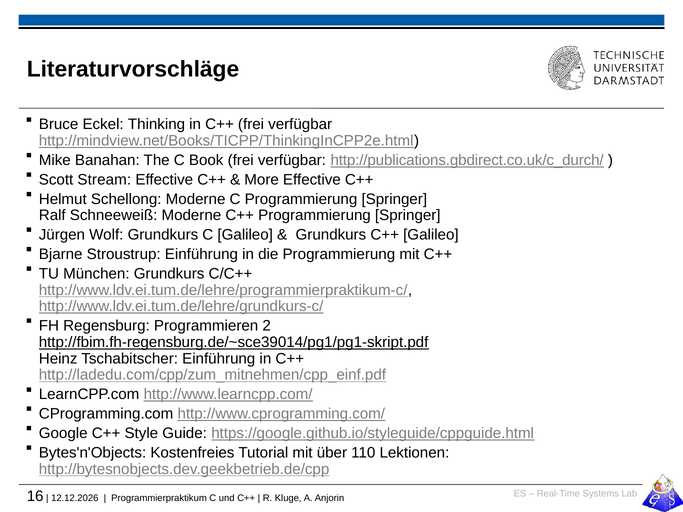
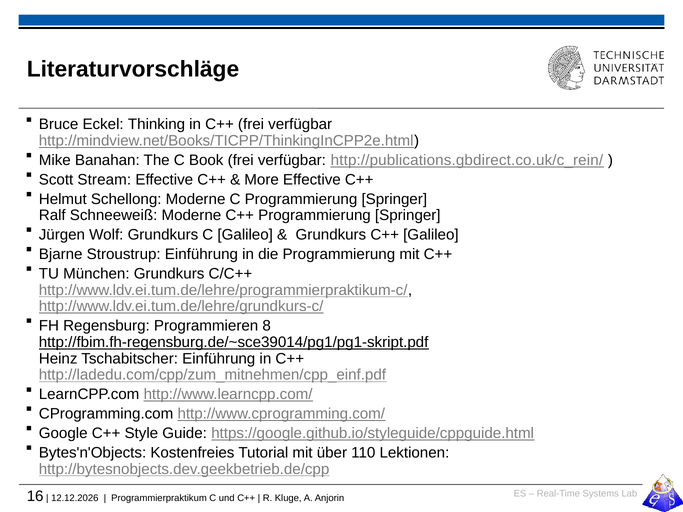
http://publications.gbdirect.co.uk/c_durch/: http://publications.gbdirect.co.uk/c_durch/ -> http://publications.gbdirect.co.uk/c_rein/ (467, 160)
2: 2 -> 8 (267, 326)
